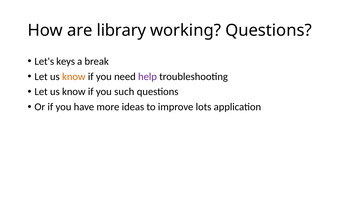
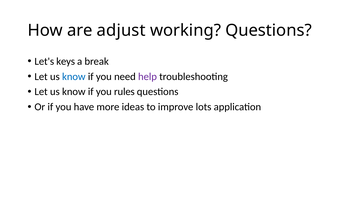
library: library -> adjust (121, 30)
know colour: orange -> blue (74, 77)
such: such -> rules (124, 92)
